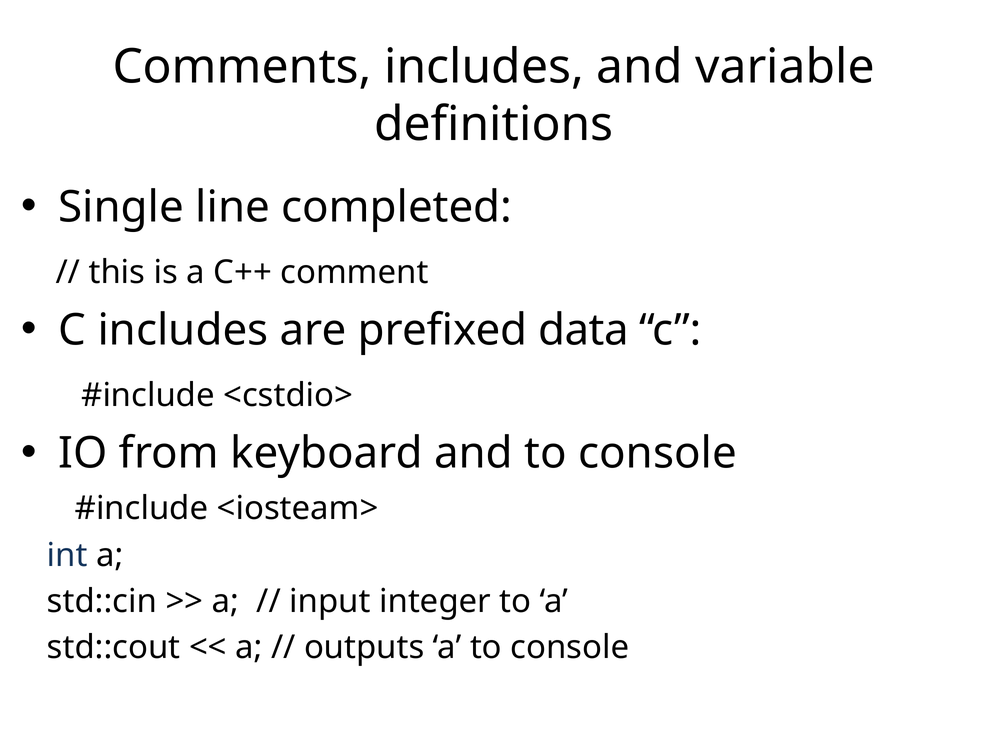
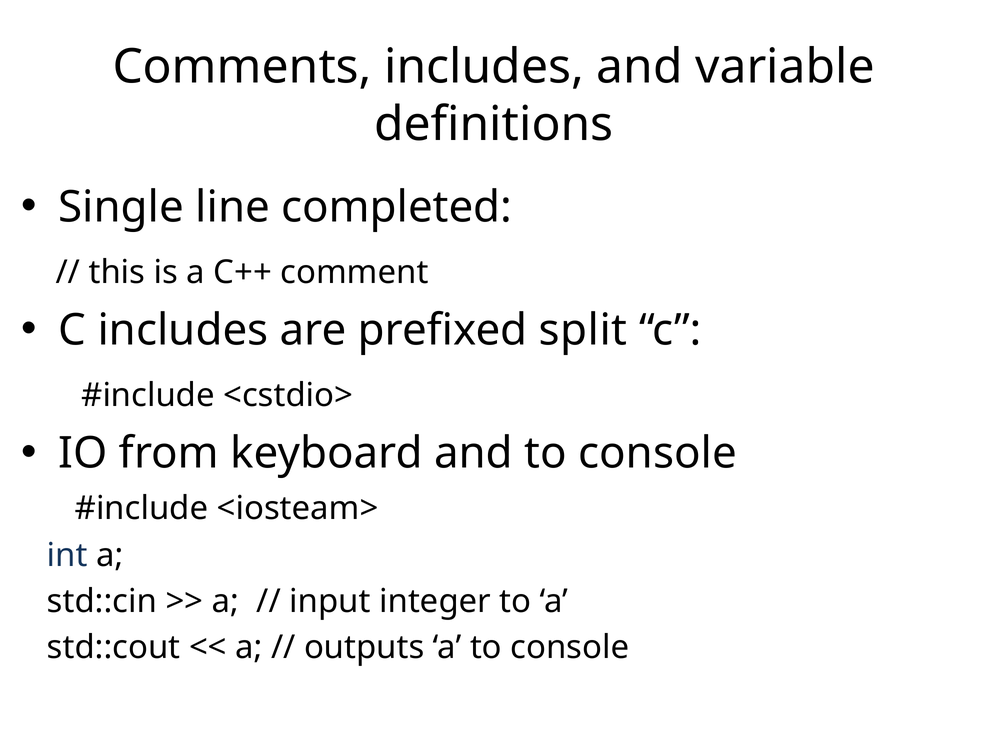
data: data -> split (583, 330)
